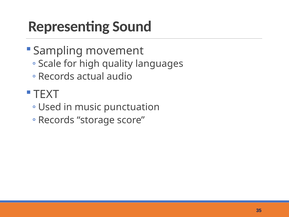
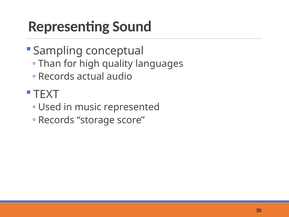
movement: movement -> conceptual (115, 51)
Scale: Scale -> Than (50, 64)
punctuation: punctuation -> represented (132, 107)
